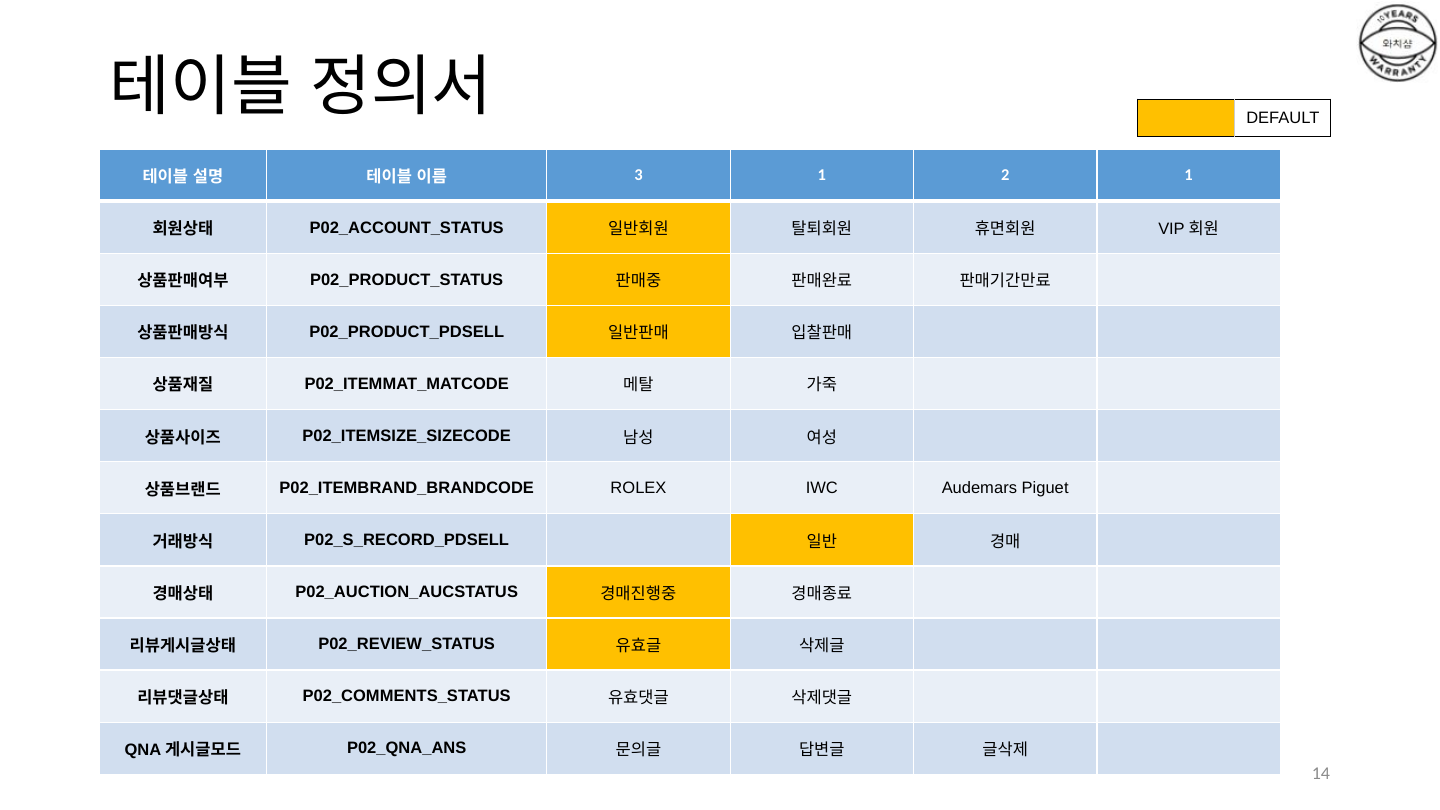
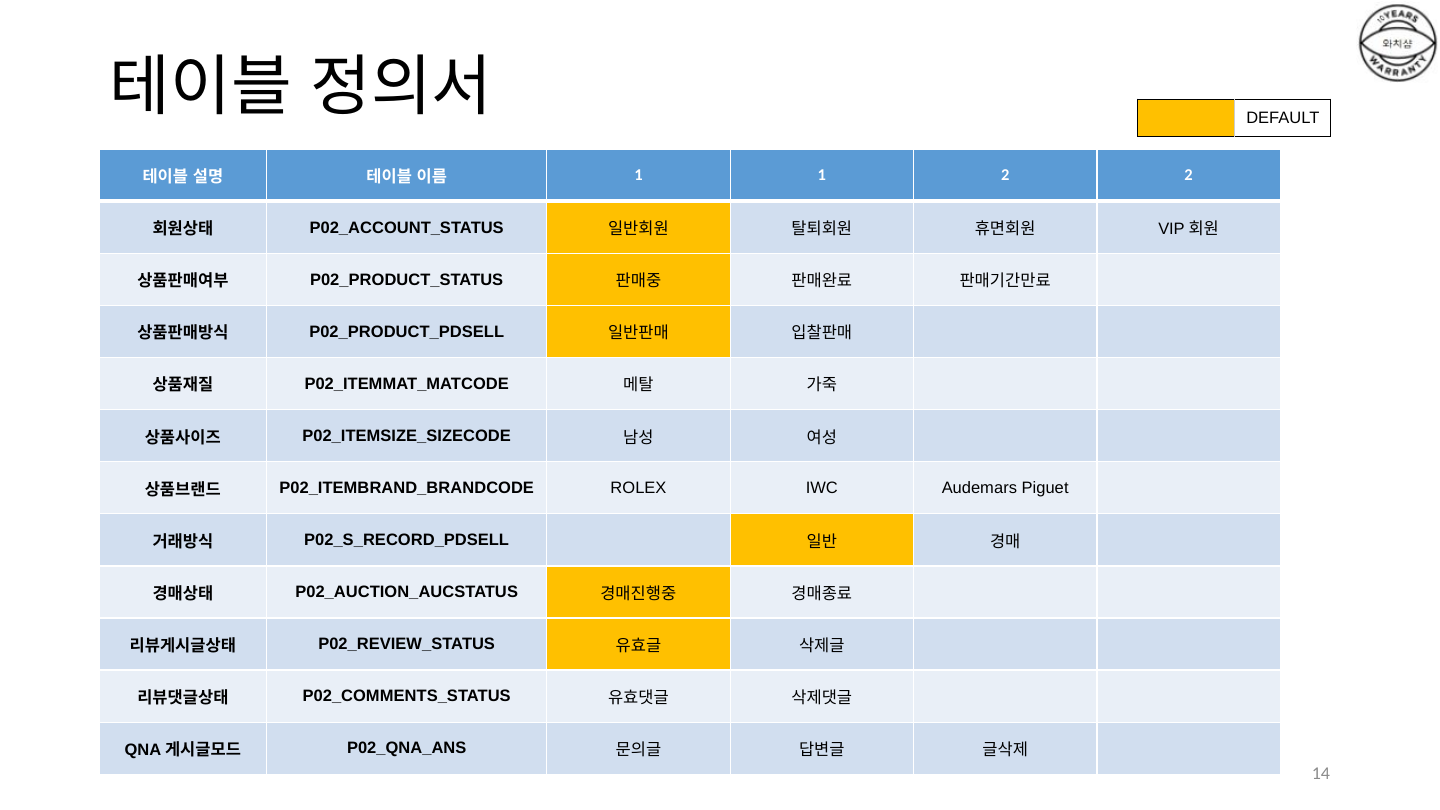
3: 3 -> 1 (638, 176)
2 1: 1 -> 2 (1189, 176)
